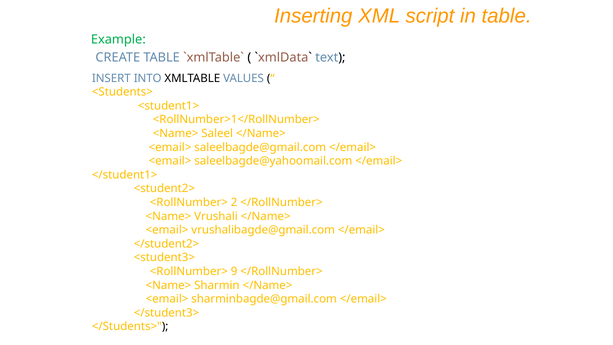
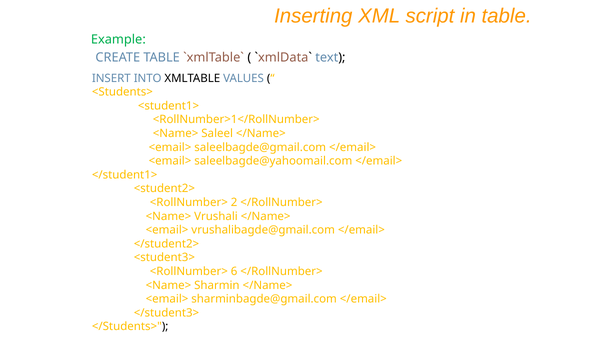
9: 9 -> 6 (234, 271)
